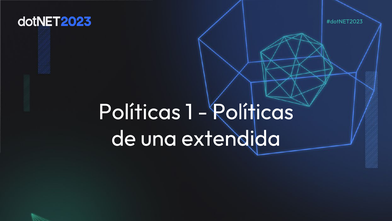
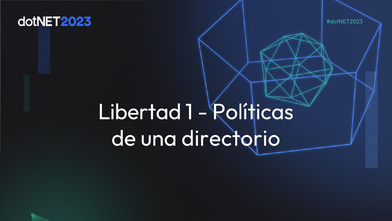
Políticas: Políticas -> Libertad (140, 112)
extendida: extendida -> directorio (231, 138)
